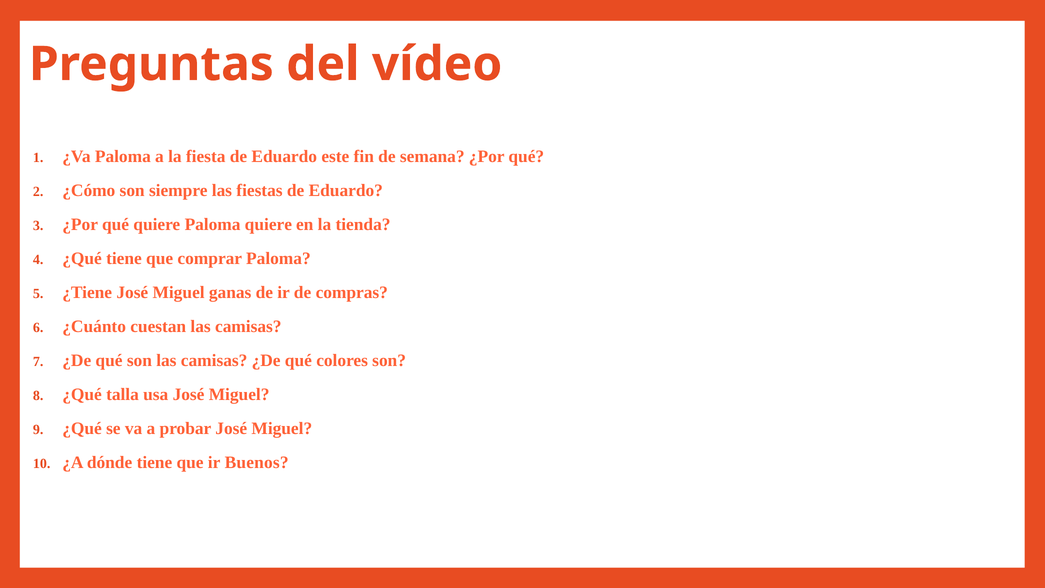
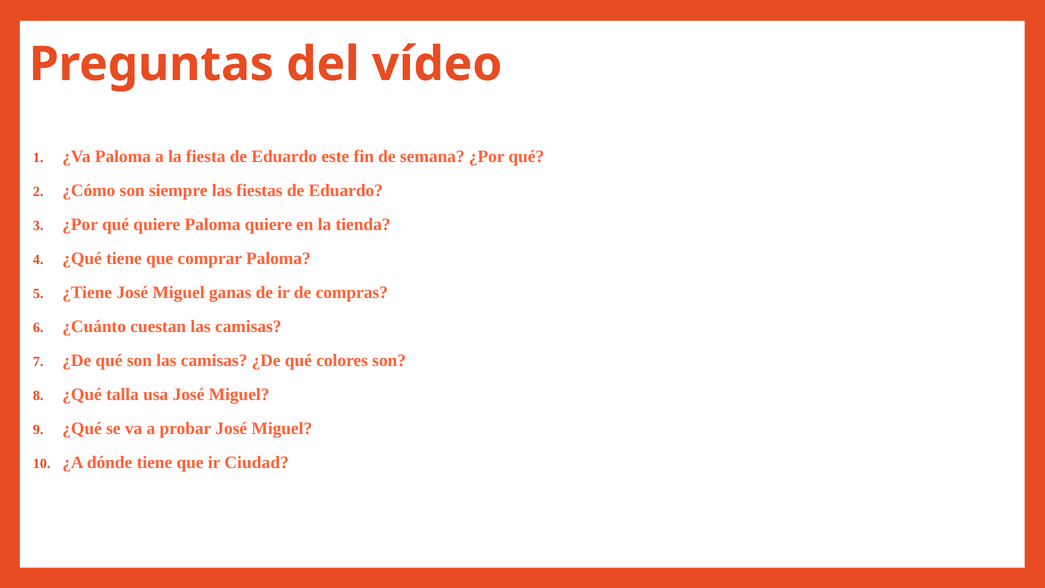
Buenos: Buenos -> Ciudad (257, 463)
